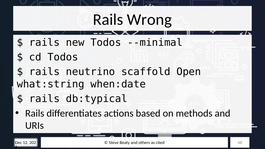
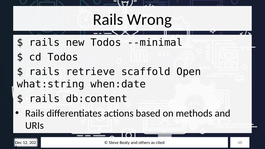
neutrino: neutrino -> retrieve (91, 72)
db:typical: db:typical -> db:content (97, 99)
